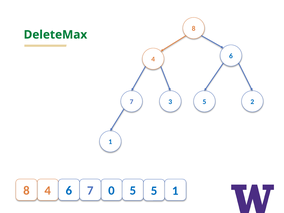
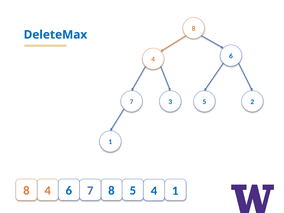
DeleteMax colour: green -> blue (55, 35)
6 0: 0 -> 8 (112, 191)
5: 5 -> 4 (154, 191)
